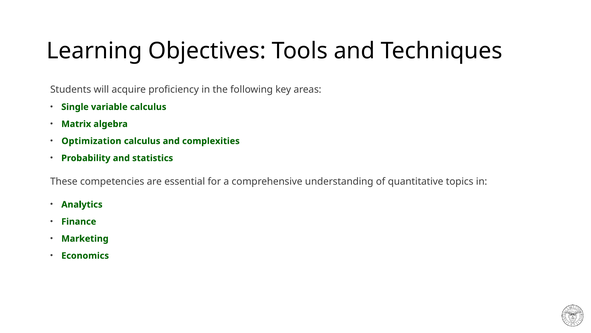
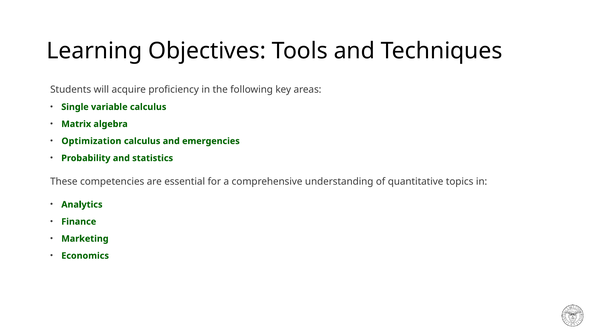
complexities: complexities -> emergencies (211, 141)
